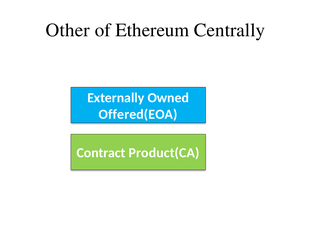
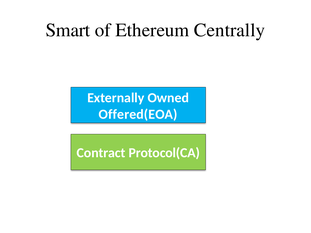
Other: Other -> Smart (68, 30)
Product(CA: Product(CA -> Protocol(CA (164, 153)
